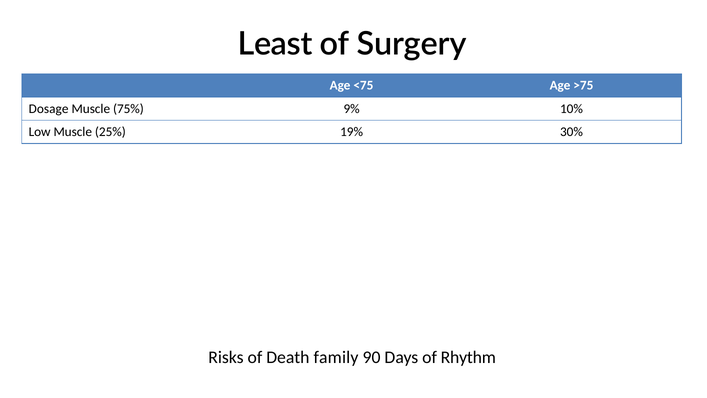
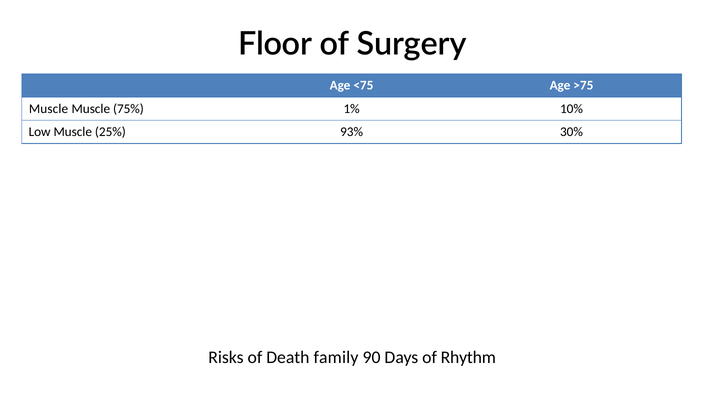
Least: Least -> Floor (275, 44)
Dosage: Dosage -> Muscle (49, 109)
9%: 9% -> 1% (352, 109)
19%: 19% -> 93% (352, 132)
